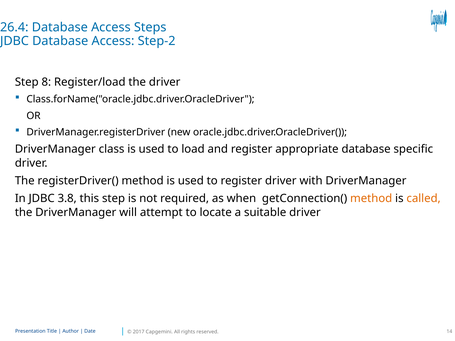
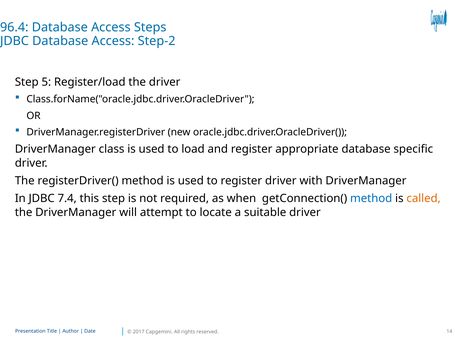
26.4: 26.4 -> 96.4 (14, 27)
8: 8 -> 5 (46, 82)
3.8: 3.8 -> 7.4 (67, 199)
method colour: orange -> blue (371, 199)
